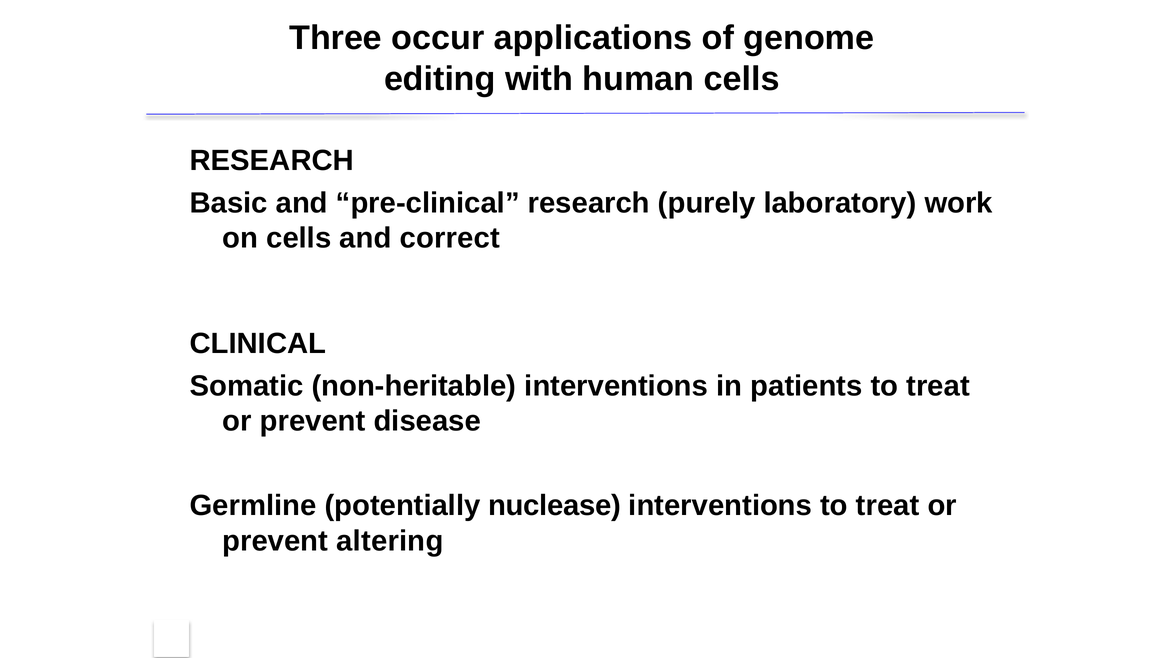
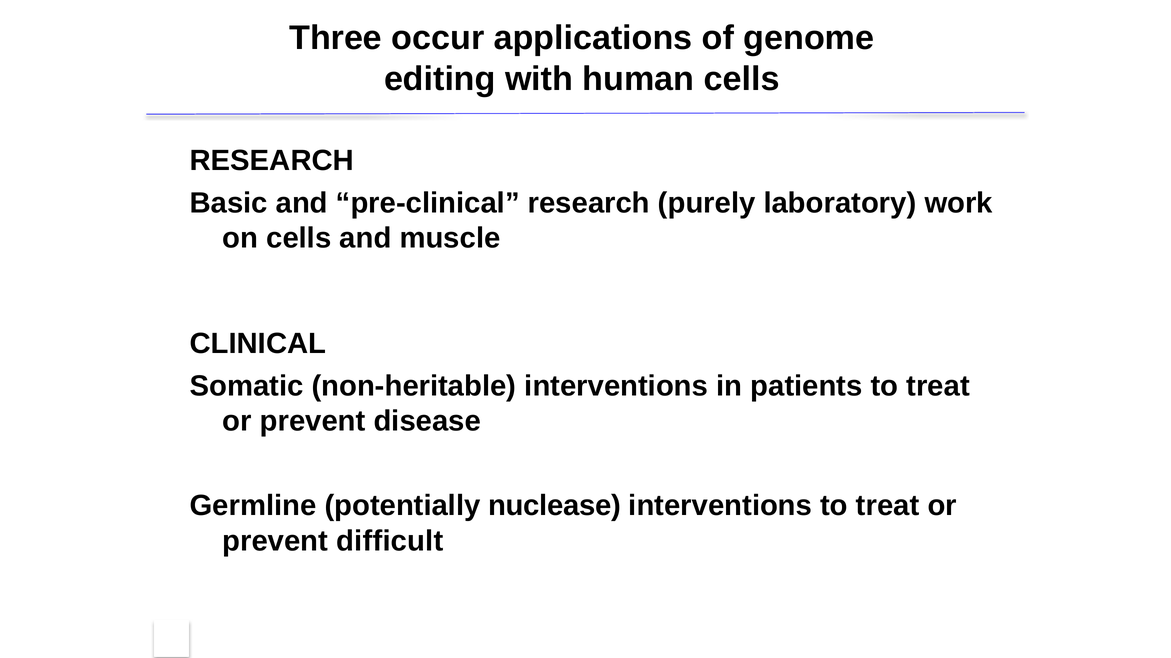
correct: correct -> muscle (450, 238)
altering: altering -> difficult (390, 541)
